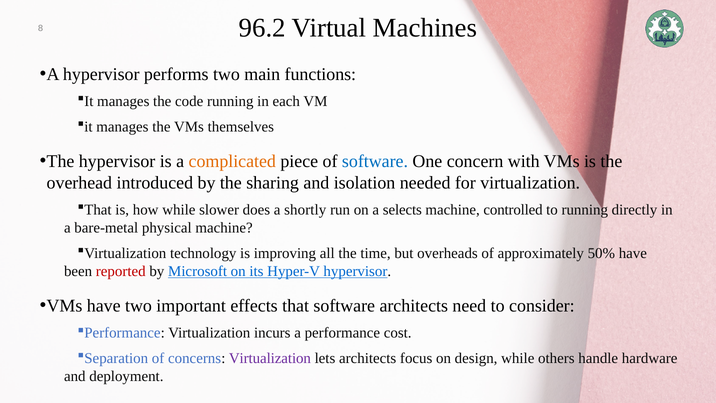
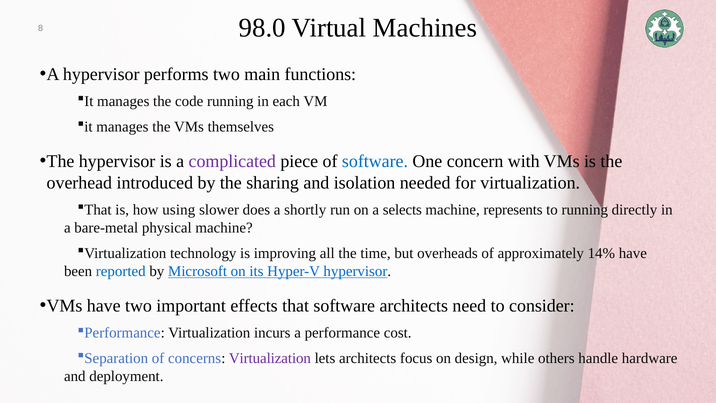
96.2: 96.2 -> 98.0 (262, 28)
complicated colour: orange -> purple (232, 161)
how while: while -> using (179, 210)
controlled: controlled -> represents (513, 210)
50%: 50% -> 14% (601, 253)
reported colour: red -> blue (121, 271)
